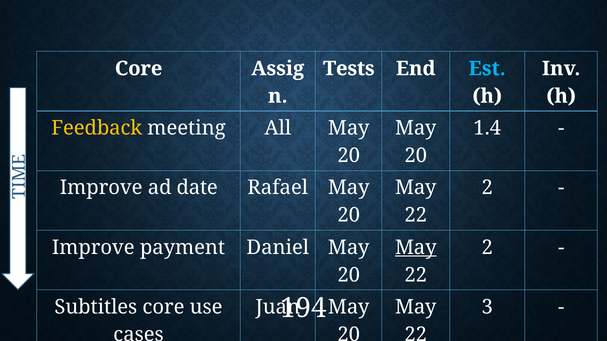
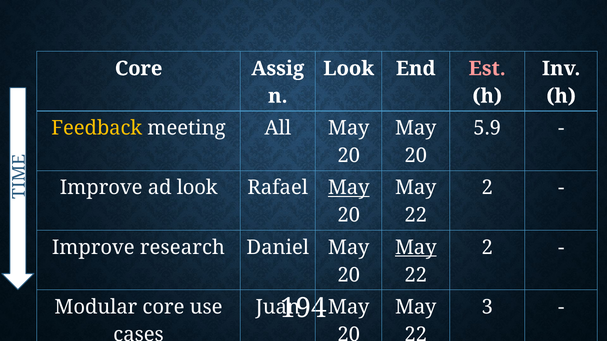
Tests: Tests -> Look (349, 69)
Est colour: light blue -> pink (487, 69)
1.4: 1.4 -> 5.9 (487, 128)
ad date: date -> look (197, 188)
May underline: none -> present (349, 188)
payment: payment -> research (182, 248)
Subtitles: Subtitles -> Modular (96, 307)
